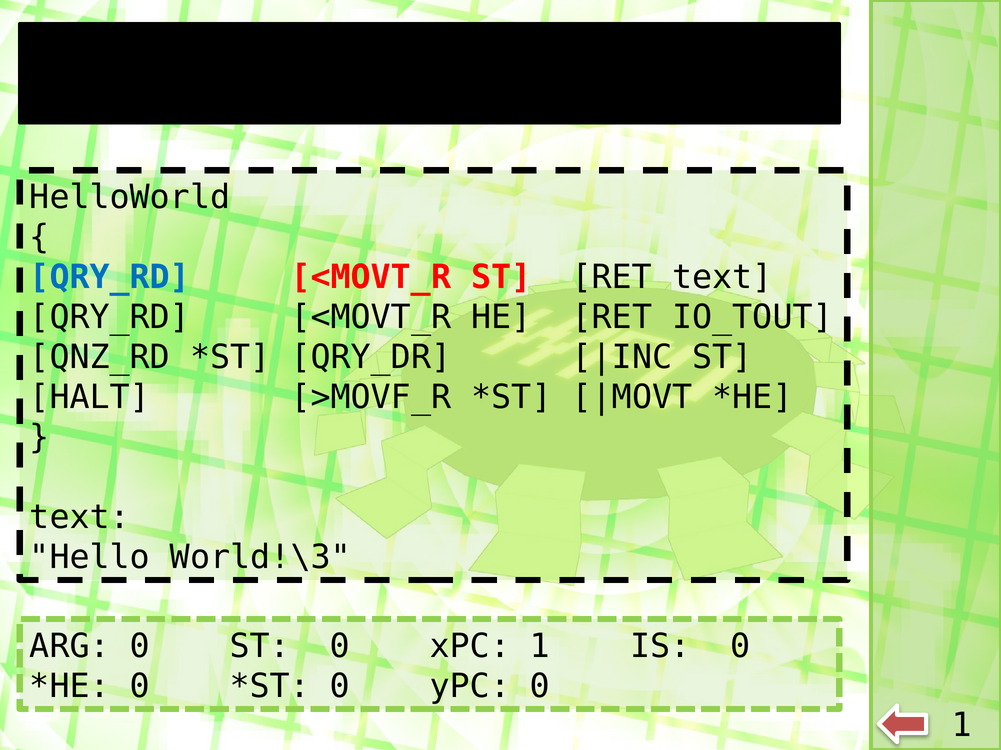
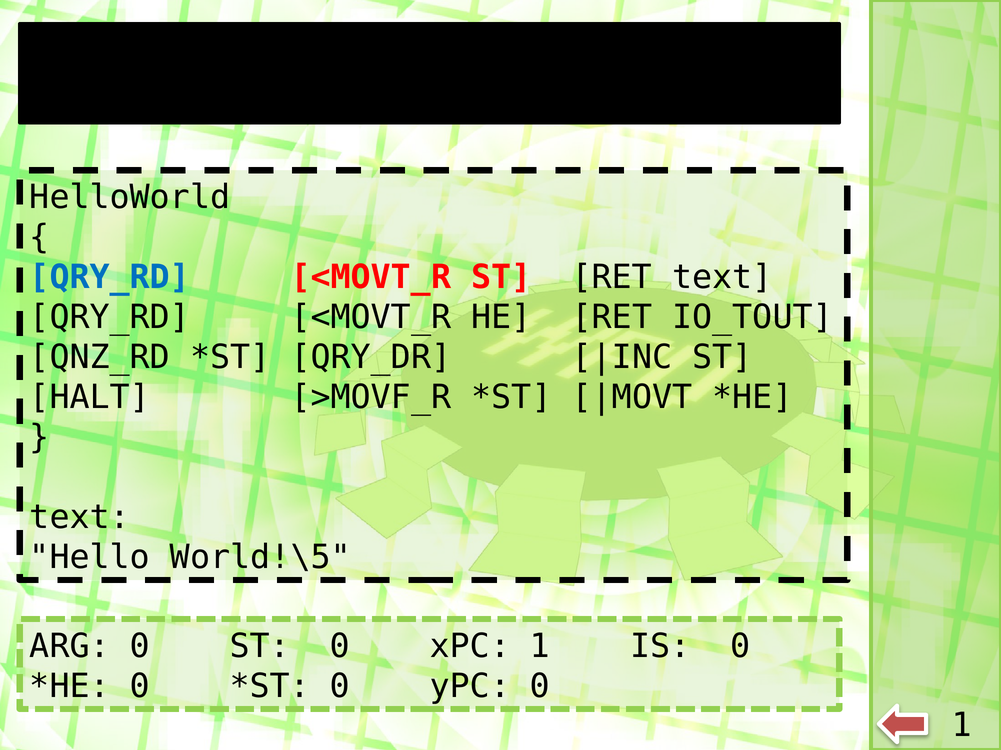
World!\3: World!\3 -> World!\5 (260, 558)
